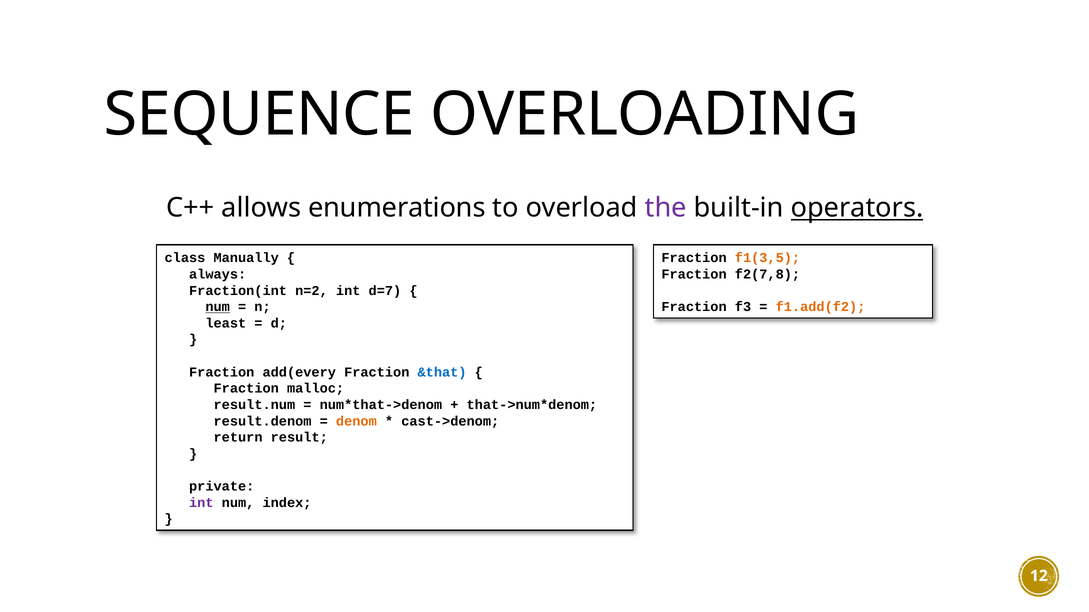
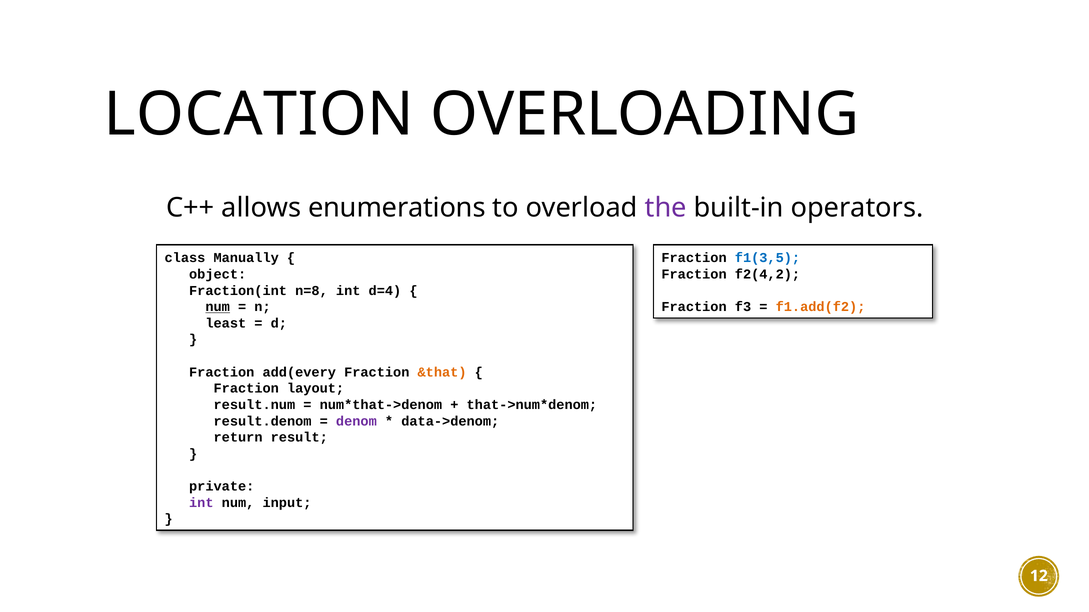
SEQUENCE: SEQUENCE -> LOCATION (259, 115)
operators underline: present -> none (857, 208)
f1(3,5 colour: orange -> blue (767, 258)
always: always -> object (218, 274)
f2(7,8: f2(7,8 -> f2(4,2 (767, 274)
n=2: n=2 -> n=8 (311, 291)
d=7: d=7 -> d=4 (385, 291)
&that colour: blue -> orange (442, 372)
malloc: malloc -> layout (316, 389)
denom colour: orange -> purple (356, 421)
cast->denom: cast->denom -> data->denom (450, 421)
index: index -> input (287, 503)
